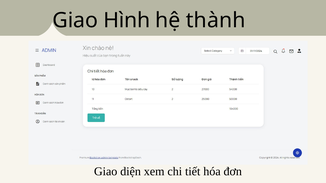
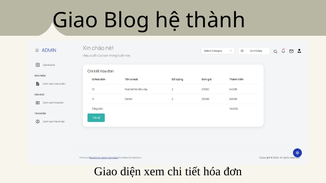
Hình: Hình -> Blog (127, 20)
